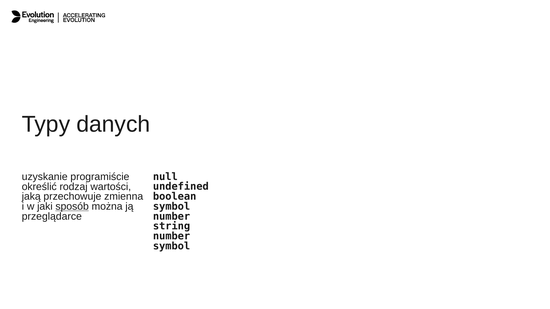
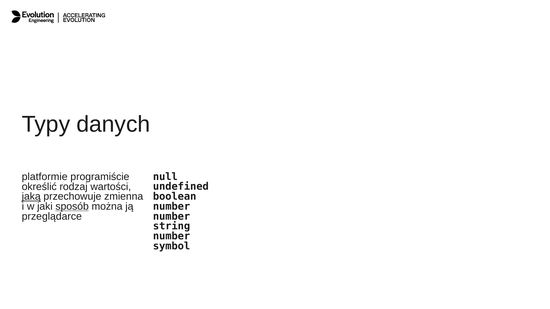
uzyskanie: uzyskanie -> platformie (45, 177)
jaką underline: none -> present (31, 197)
symbol: symbol -> number (172, 207)
